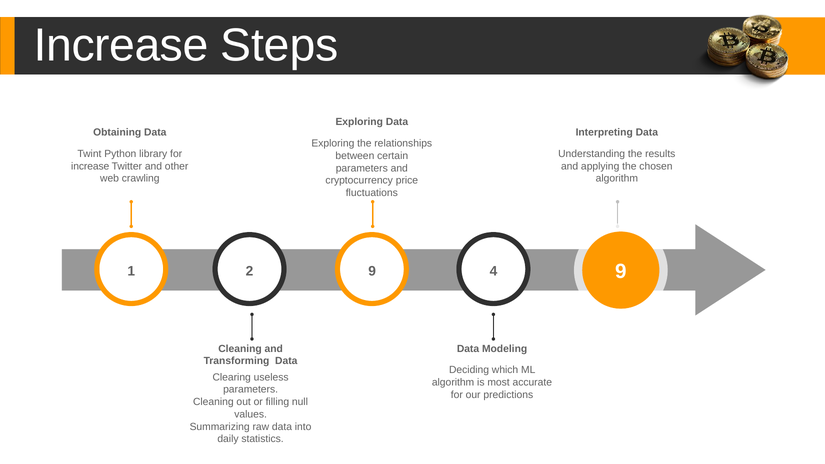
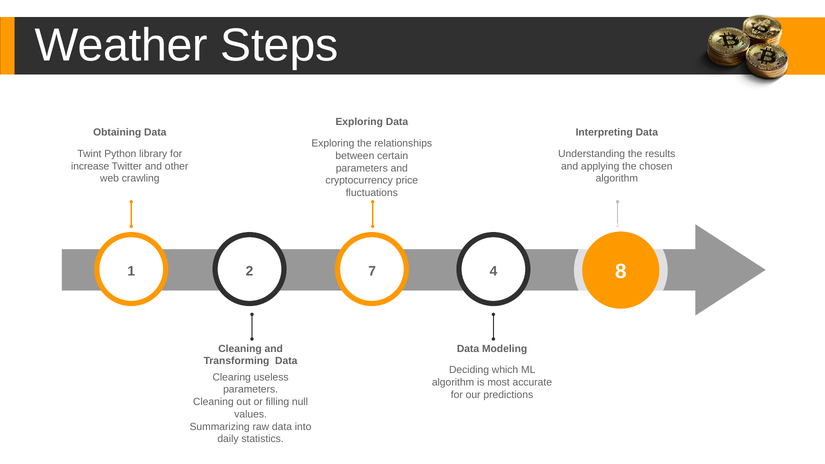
Increase: Increase -> Weather (121, 46)
2 9: 9 -> 7 (372, 271)
4 9: 9 -> 8 (621, 271)
